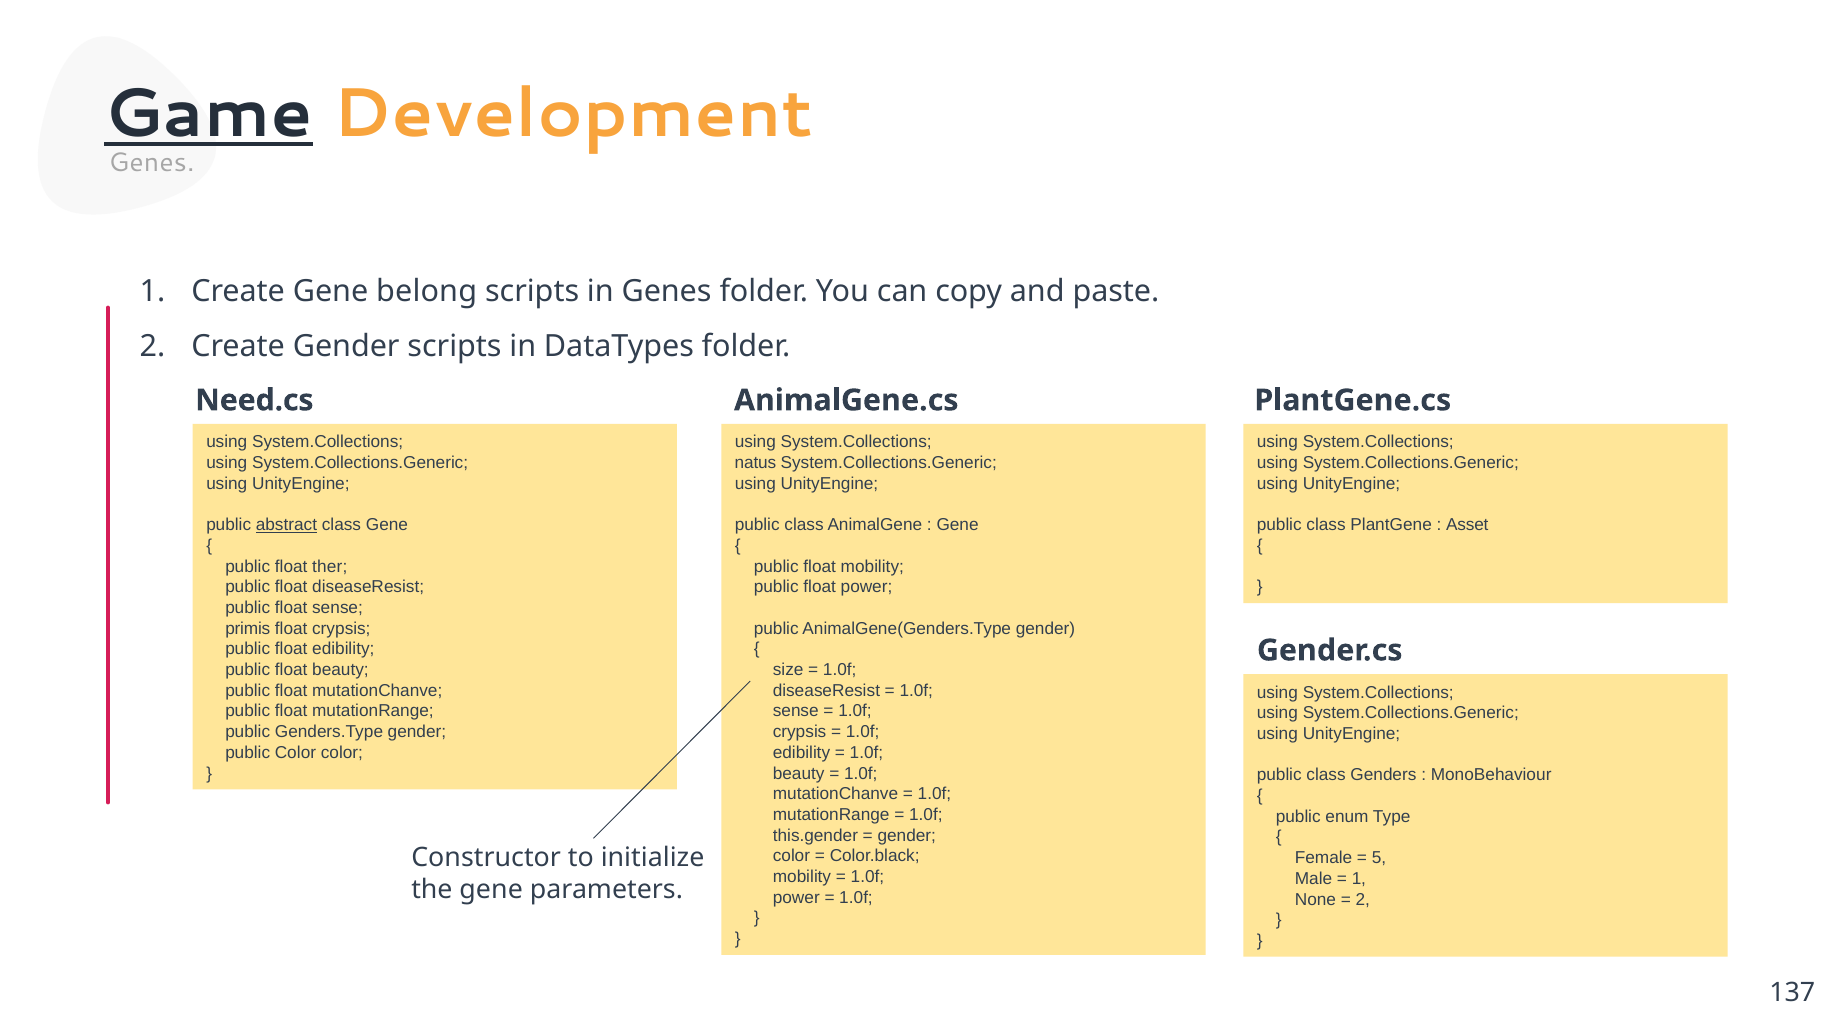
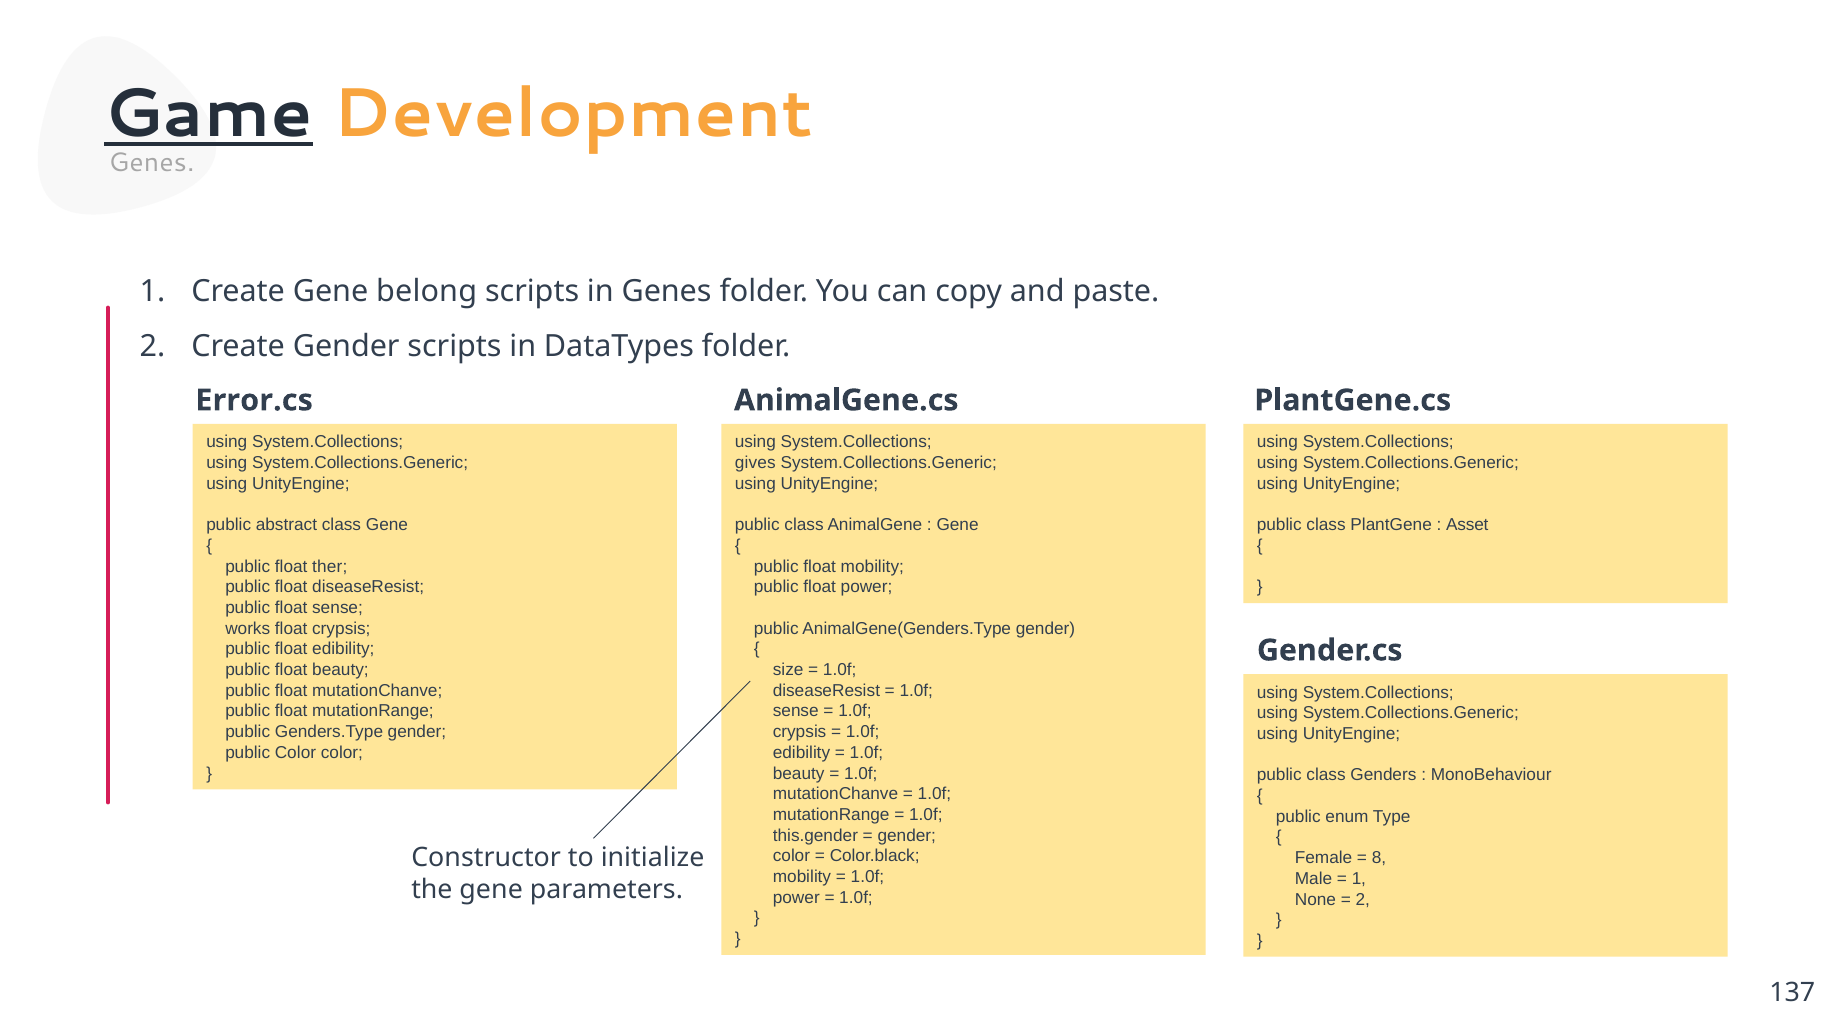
Need.cs: Need.cs -> Error.cs (254, 400)
natus: natus -> gives (755, 463)
abstract underline: present -> none (286, 525)
primis: primis -> works (248, 629)
5: 5 -> 8 (1379, 858)
